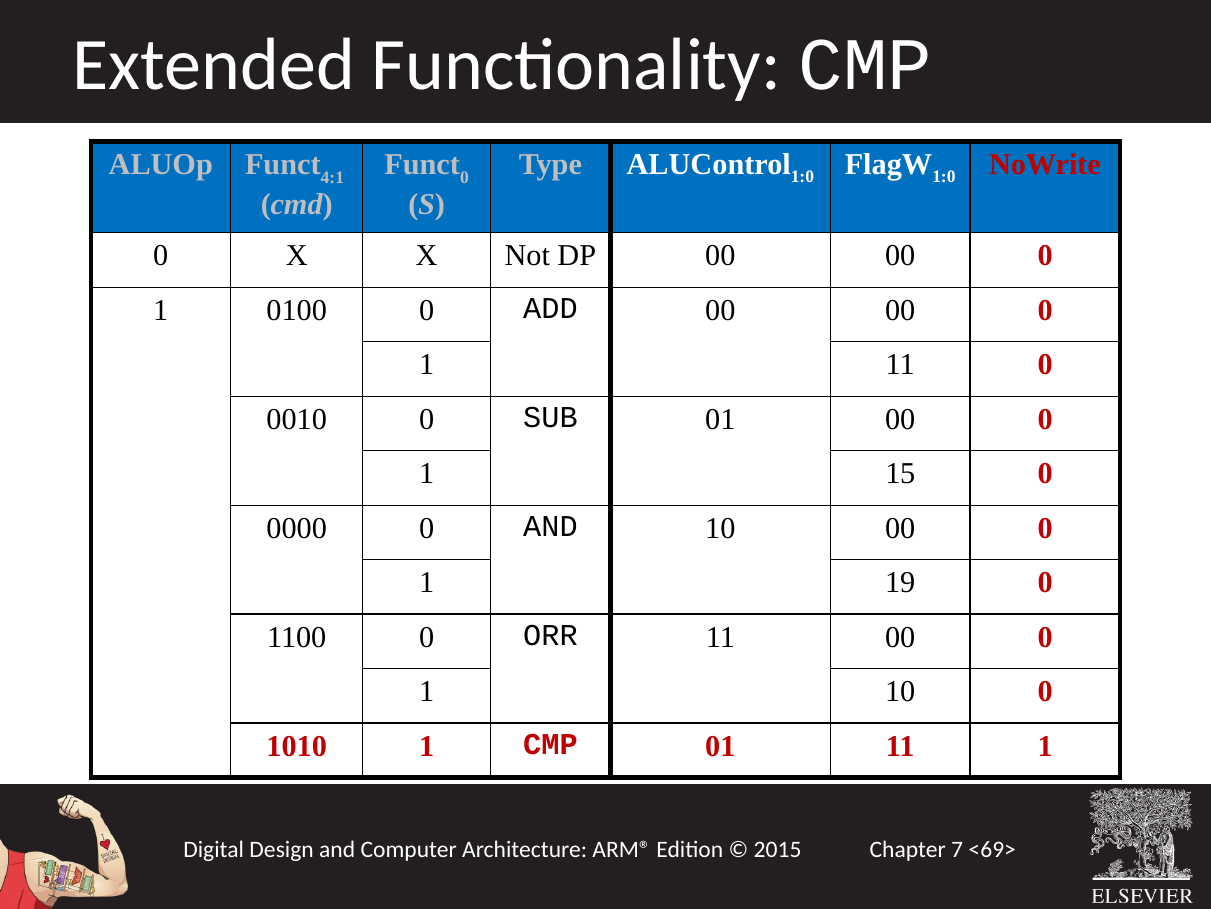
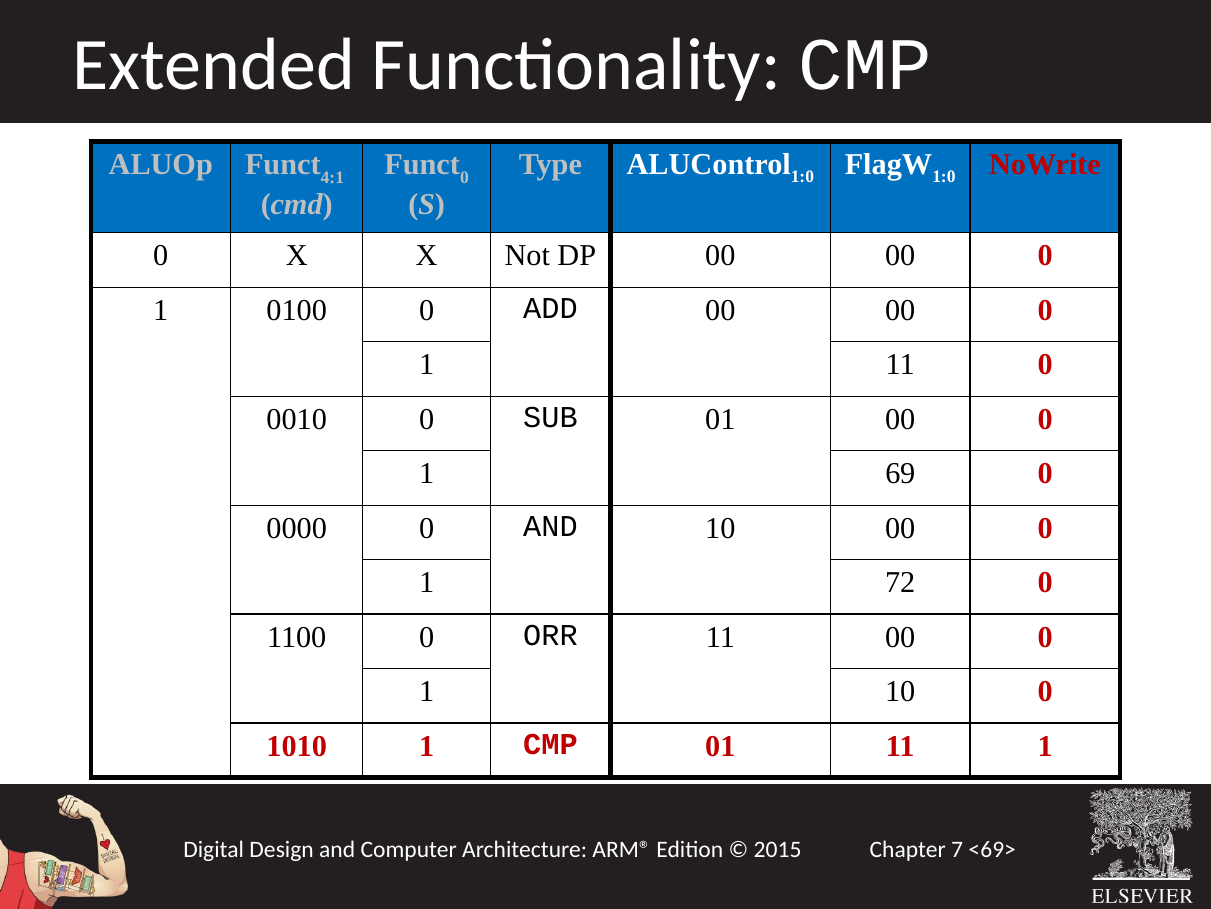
15: 15 -> 69 (900, 473)
19: 19 -> 72 (900, 582)
